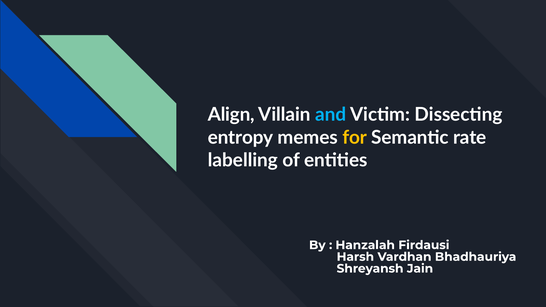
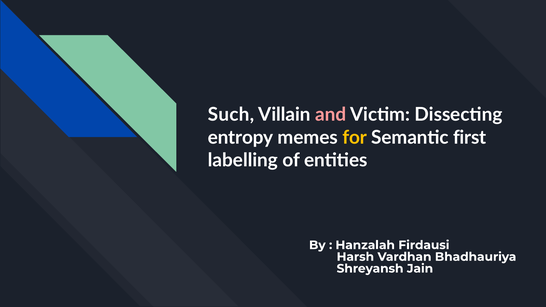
Align: Align -> Such (231, 115)
and colour: light blue -> pink (331, 115)
rate: rate -> first (470, 138)
